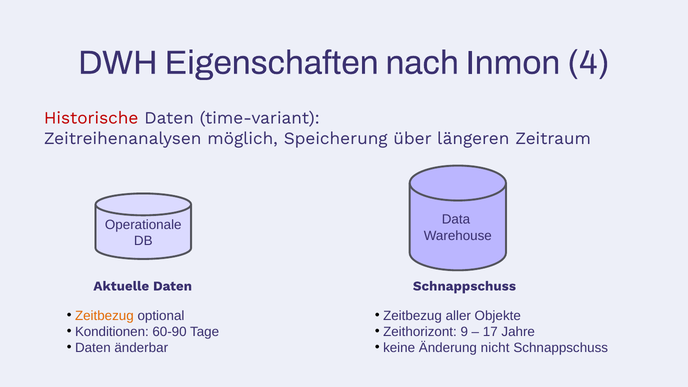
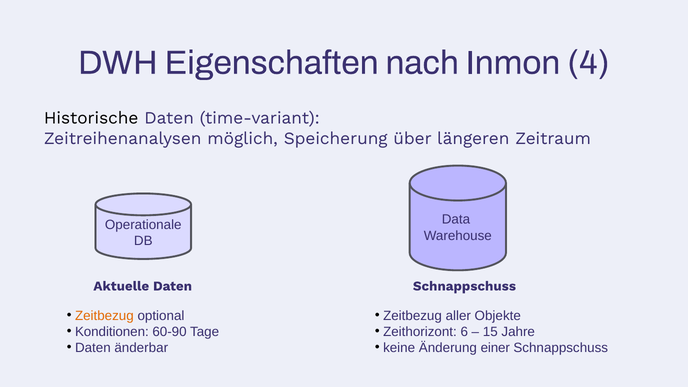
Historische colour: red -> black (91, 118)
9: 9 -> 6 (464, 332)
17: 17 -> 15 (490, 332)
nicht: nicht -> einer (495, 348)
